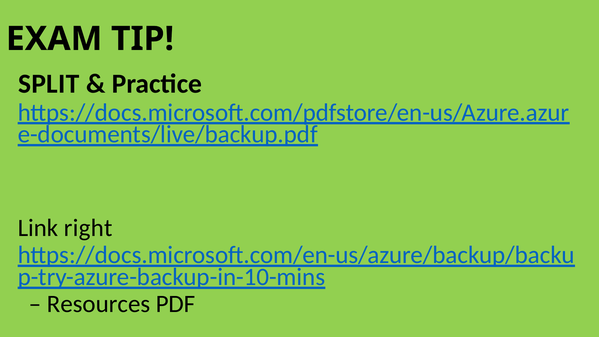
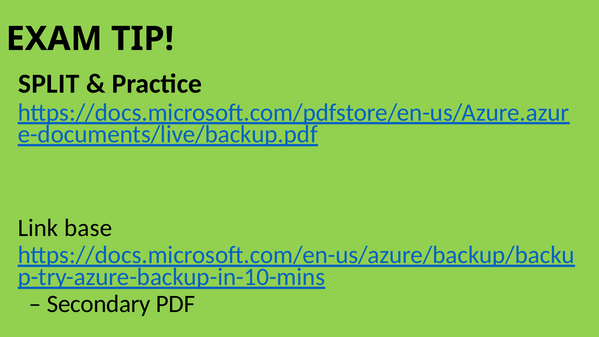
right: right -> base (88, 228)
Resources: Resources -> Secondary (99, 304)
